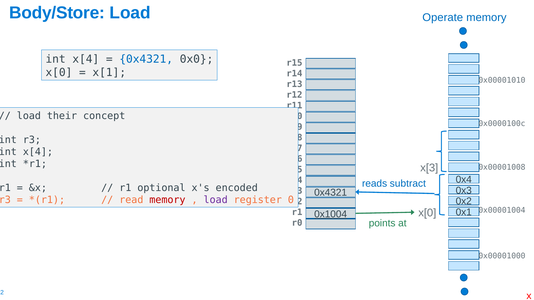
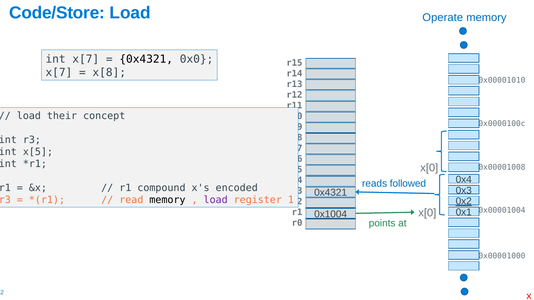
Body/Store: Body/Store -> Code/Store (57, 13)
x[4: x[4 -> x[7 (86, 59)
0x4321 colour: blue -> black (146, 59)
x[0: x[0 -> x[7 (59, 73)
x[1: x[1 -> x[8 (109, 73)
x[4: x[4 -> x[5 (38, 152)
x[3: x[3 -> x[0 (429, 168)
subtract: subtract -> followed (408, 184)
optional: optional -> compound (161, 188)
memory colour: red -> black (167, 200)
0: 0 -> 1 (291, 200)
0x2 underline: none -> present (464, 202)
